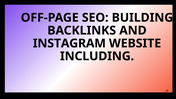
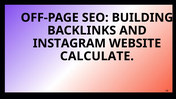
INCLUDING: INCLUDING -> CALCULATE (97, 56)
